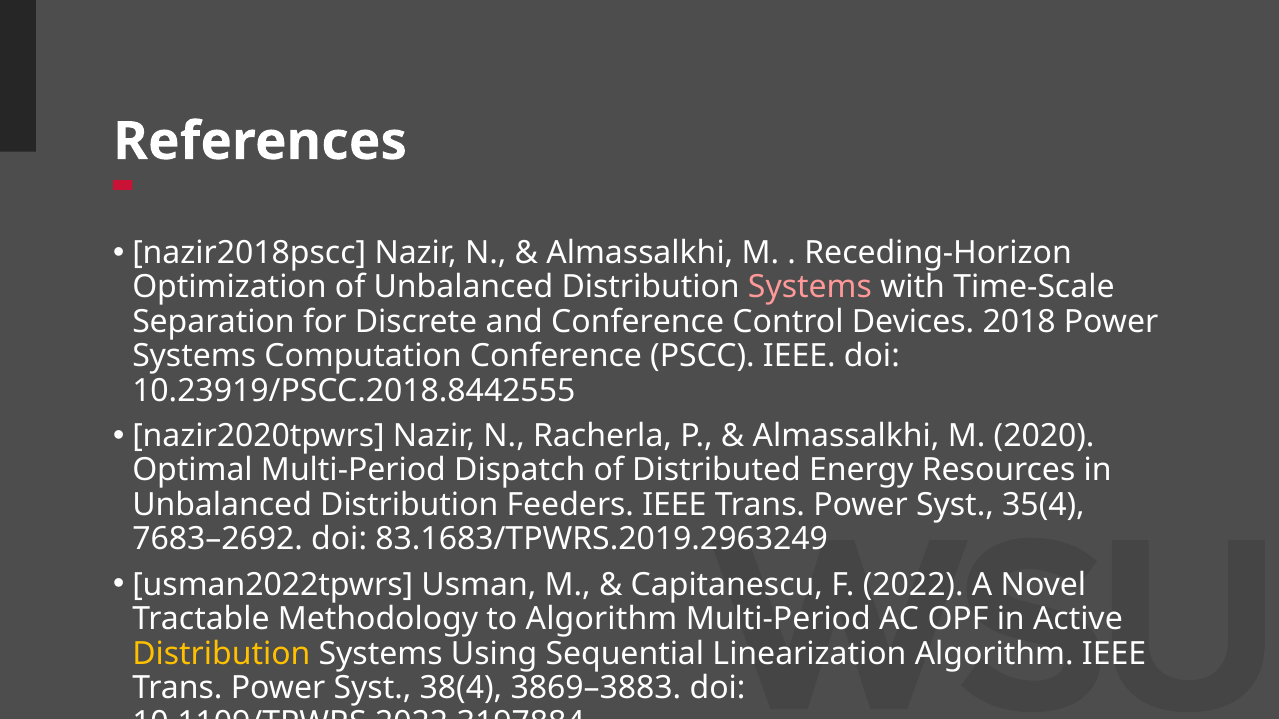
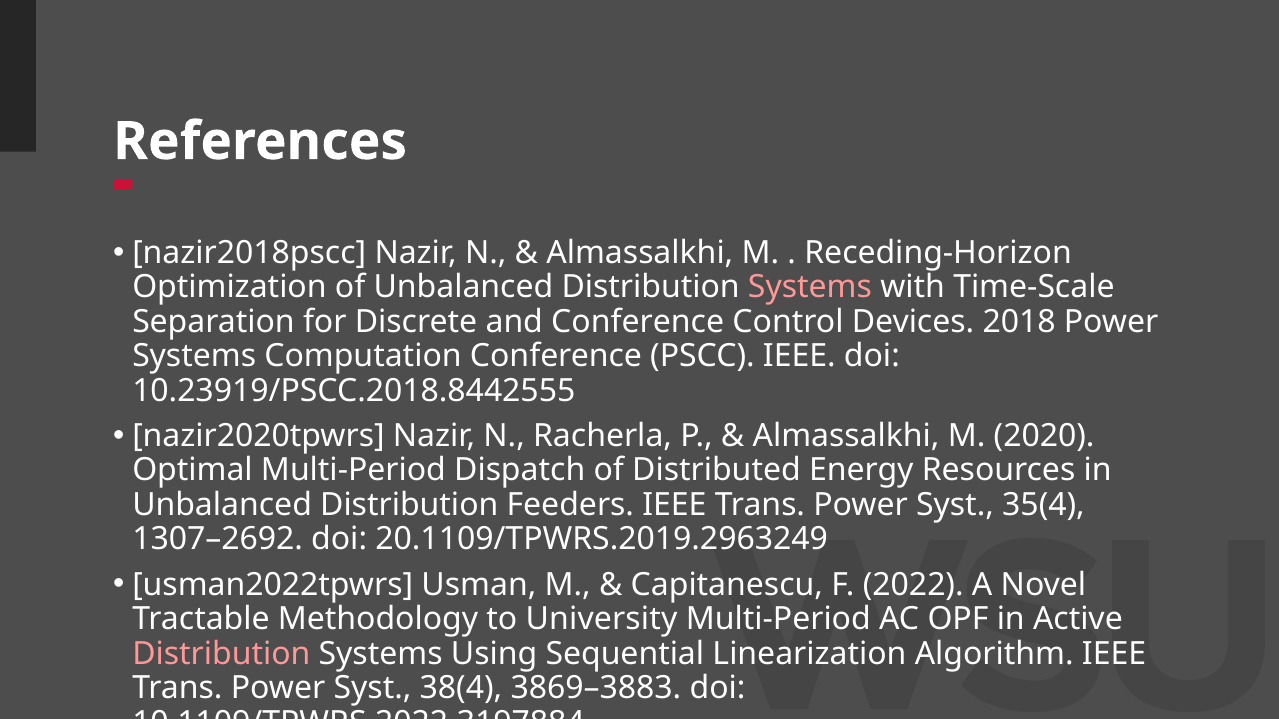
7683–2692: 7683–2692 -> 1307–2692 (218, 540)
83.1683/TPWRS.2019.2963249: 83.1683/TPWRS.2019.2963249 -> 20.1109/TPWRS.2019.2963249 (602, 540)
to Algorithm: Algorithm -> University (602, 619)
Distribution colour: yellow -> pink (221, 654)
